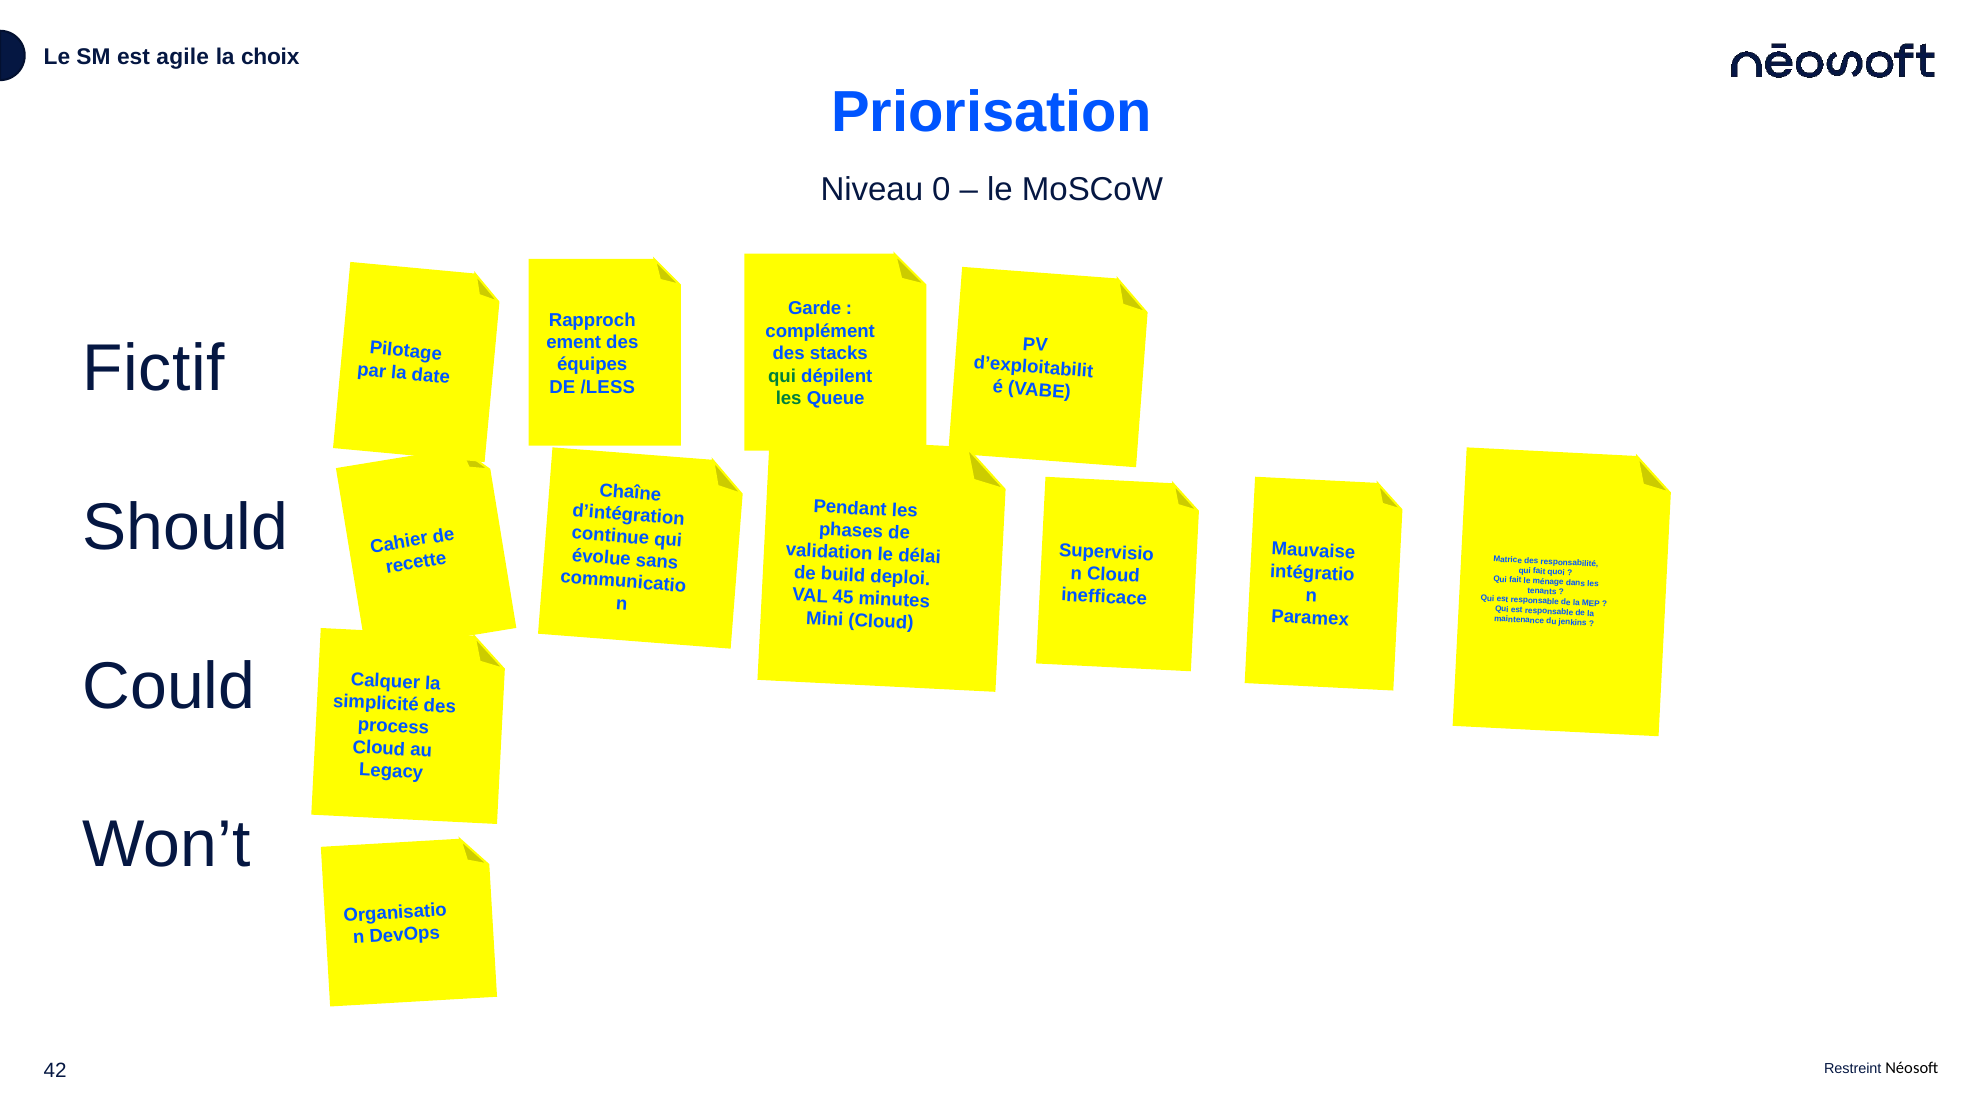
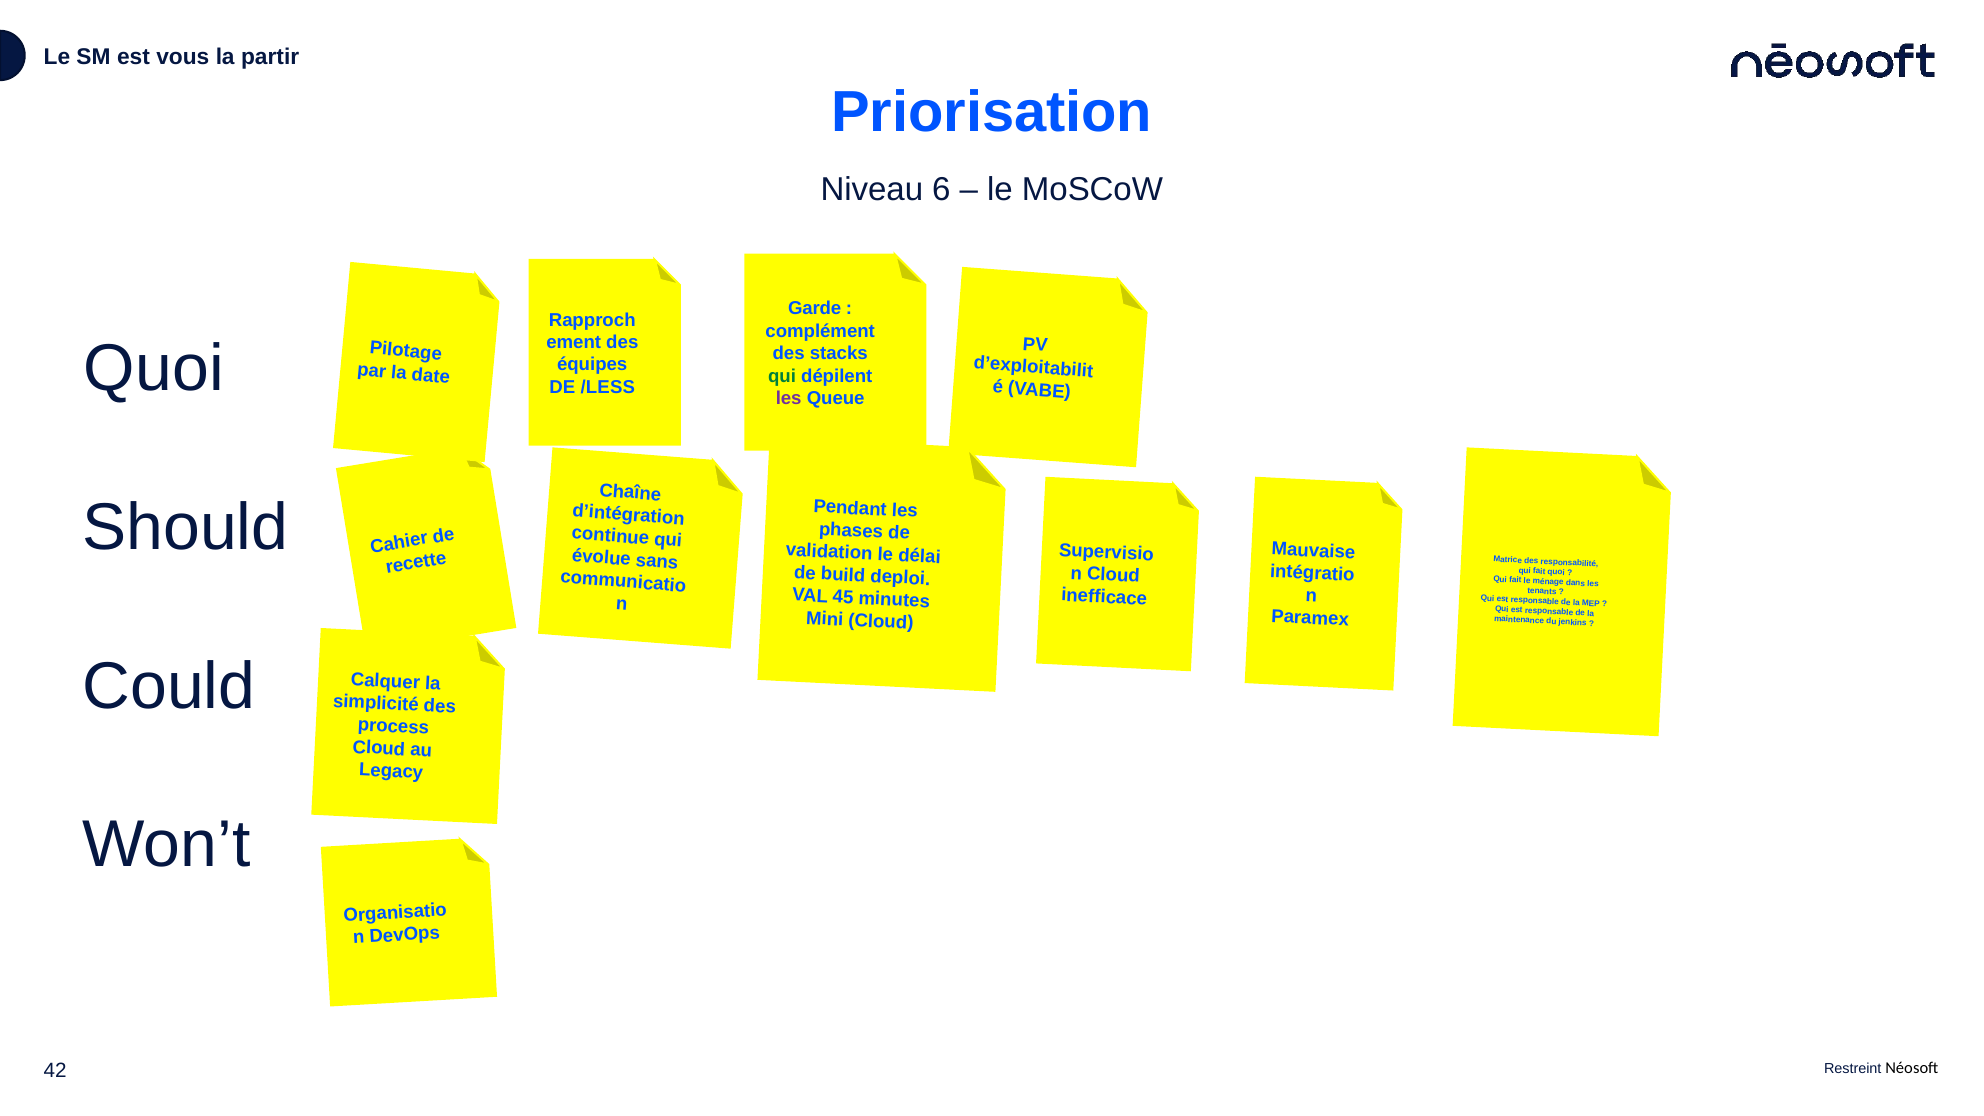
agile: agile -> vous (183, 57)
choix: choix -> partir (270, 57)
0: 0 -> 6 (941, 189)
Fictif: Fictif -> Quoi (154, 369)
les colour: green -> purple (789, 398)
